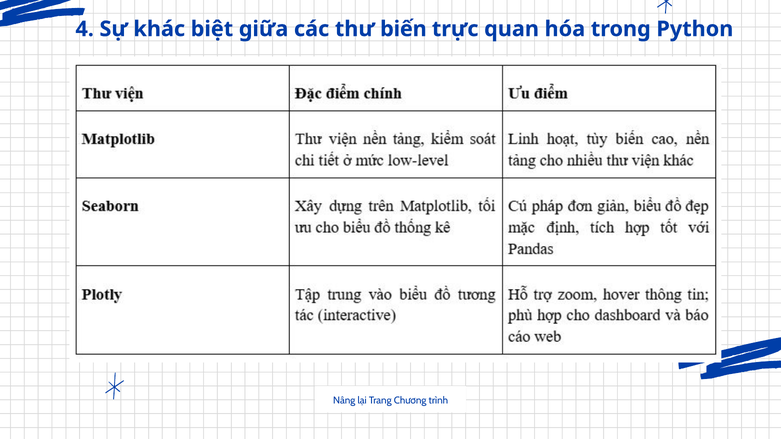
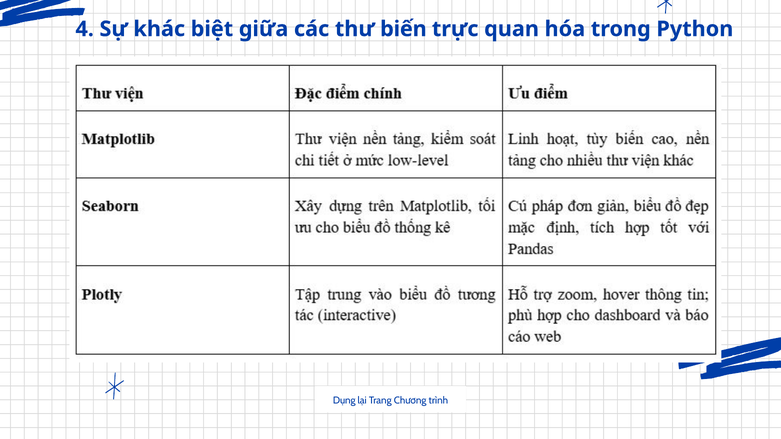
Nâng: Nâng -> Dụng (344, 401)
